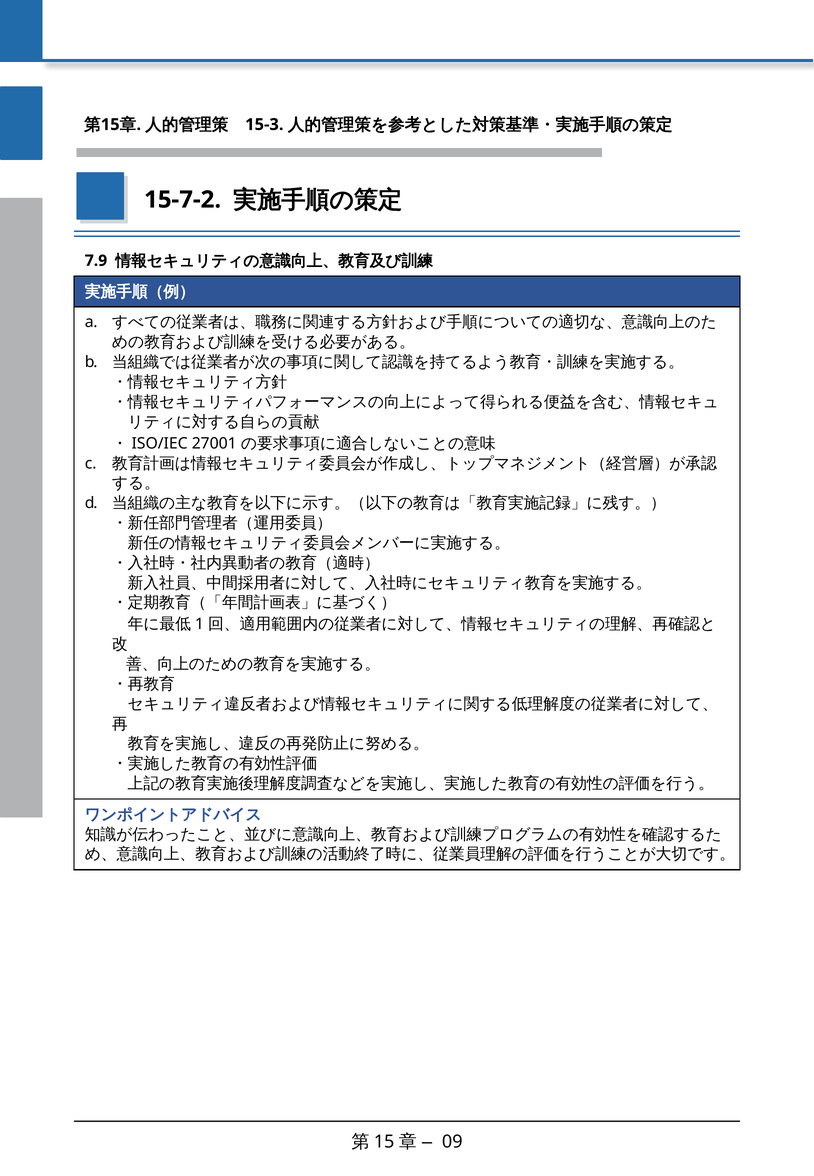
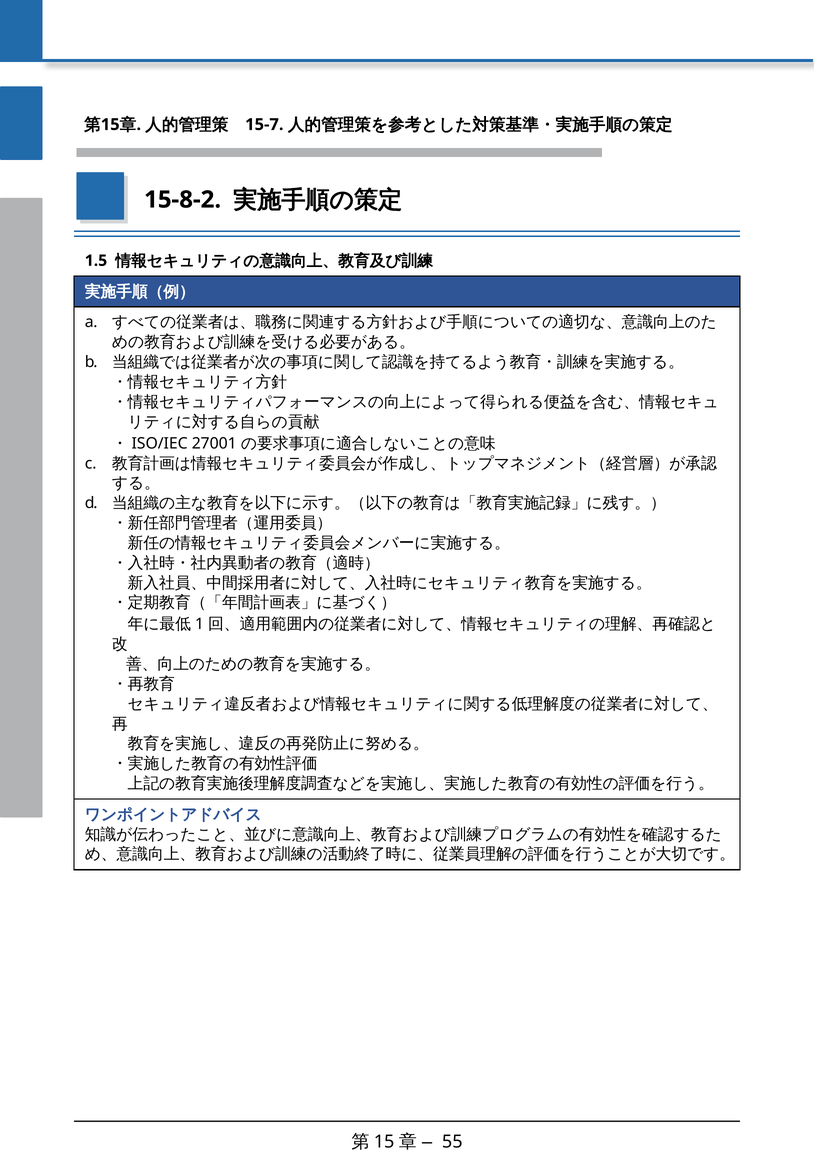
15-3: 15-3 -> 15-7 (264, 125)
15-7-2: 15-7-2 -> 15-8-2 (183, 200)
7.9: 7.9 -> 1.5 (96, 261)
09: 09 -> 55 (452, 1142)
